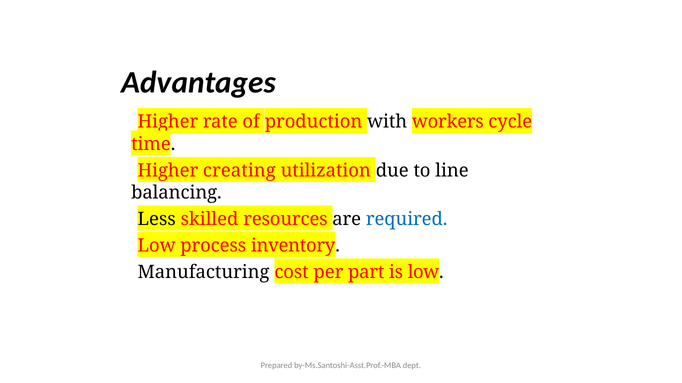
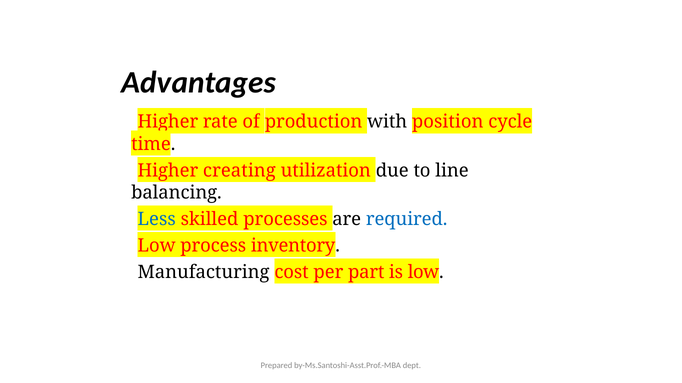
workers: workers -> position (448, 122)
Less colour: black -> blue (157, 219)
resources: resources -> processes (285, 219)
